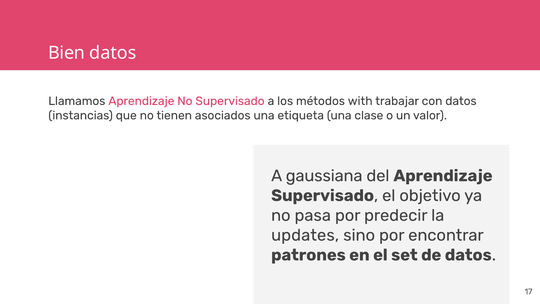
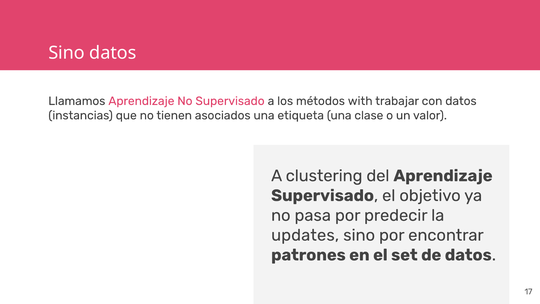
Bien: Bien -> Sino (67, 53)
gaussiana: gaussiana -> clustering (324, 176)
